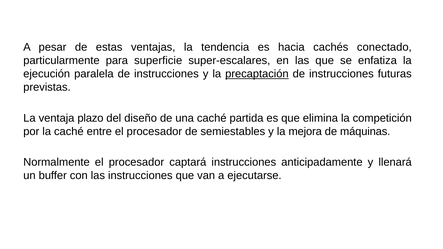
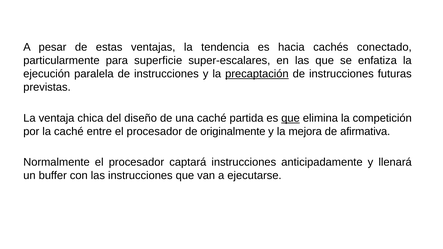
plazo: plazo -> chica (90, 118)
que underline: none -> present (291, 118)
semiestables: semiestables -> originalmente (233, 131)
máquinas: máquinas -> afirmativa (365, 131)
